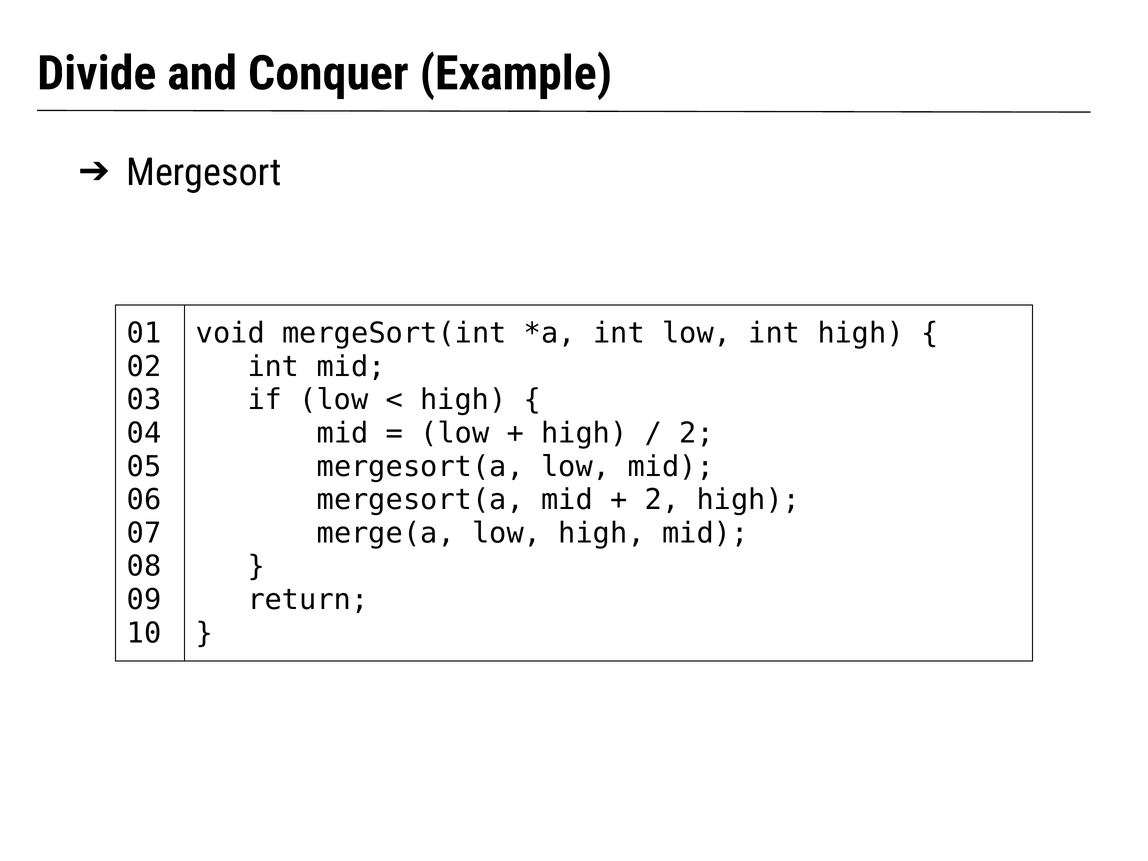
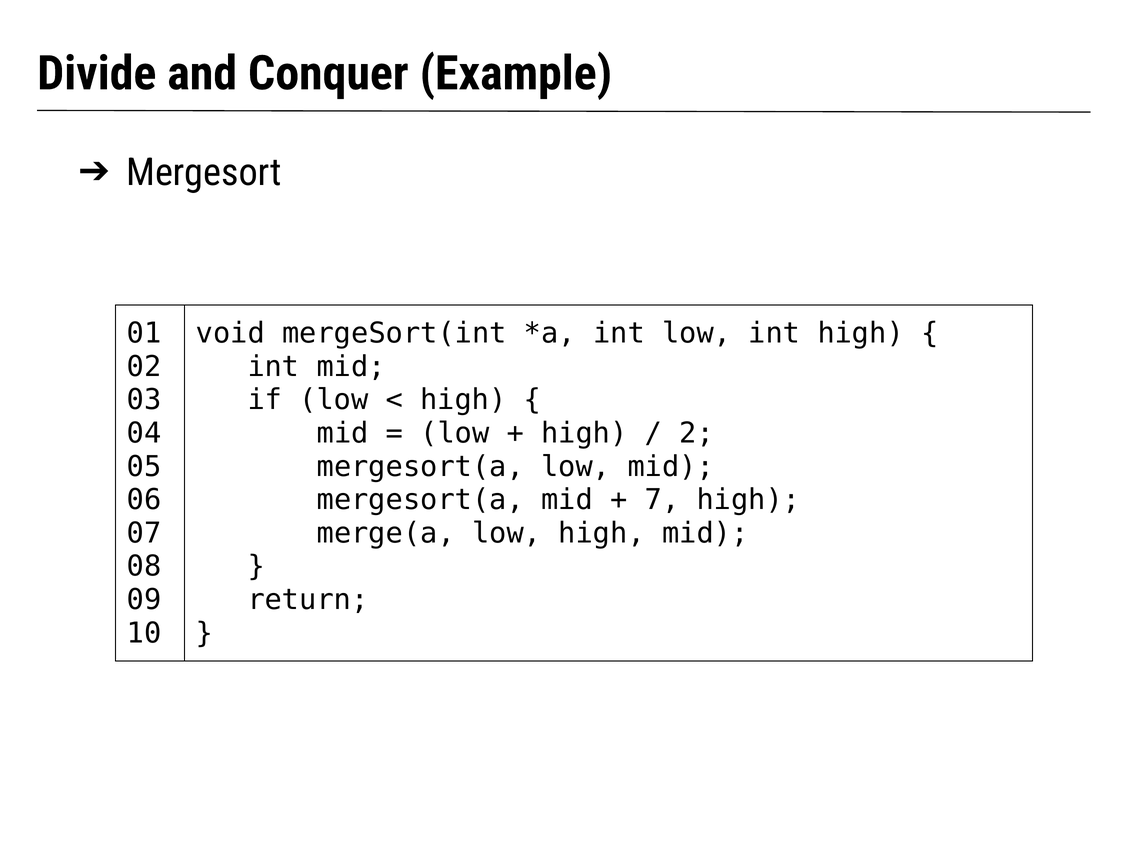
2: 2 -> 7 (662, 500)
